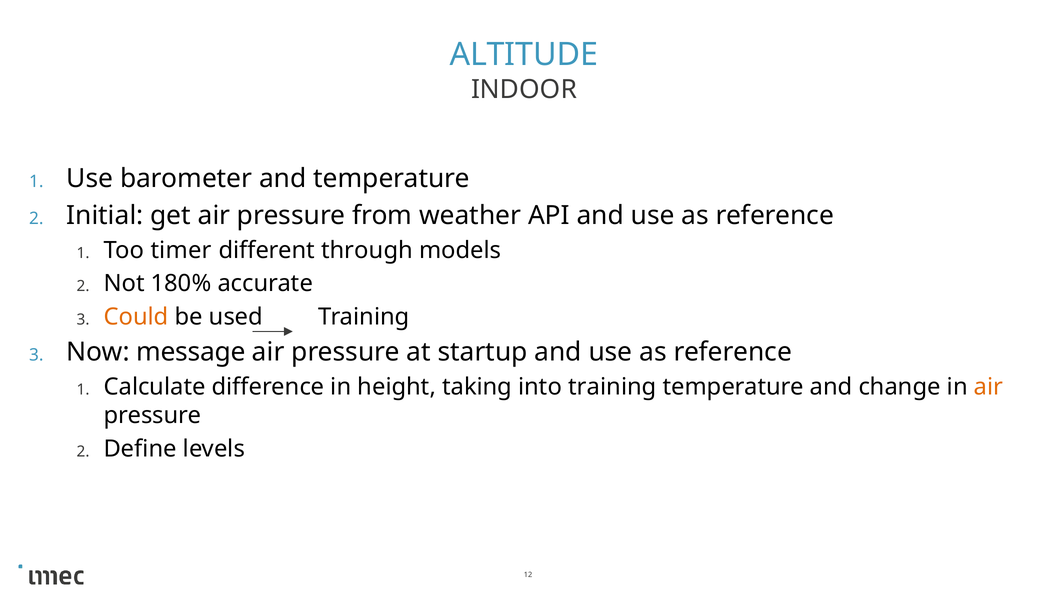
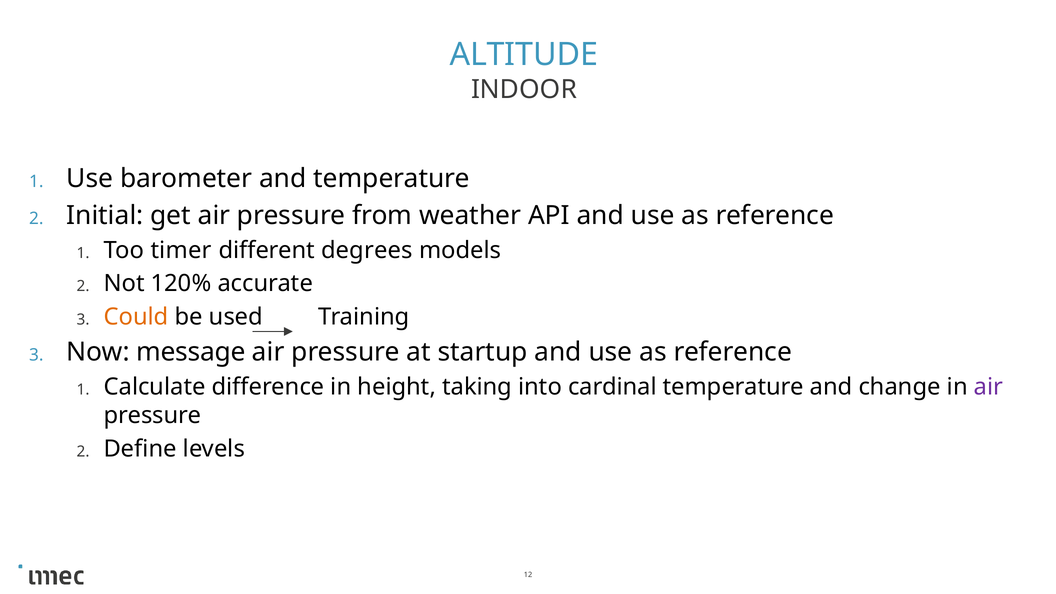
through: through -> degrees (367, 250)
180%: 180% -> 120% (181, 283)
into training: training -> cardinal (612, 387)
air colour: orange -> purple (988, 387)
